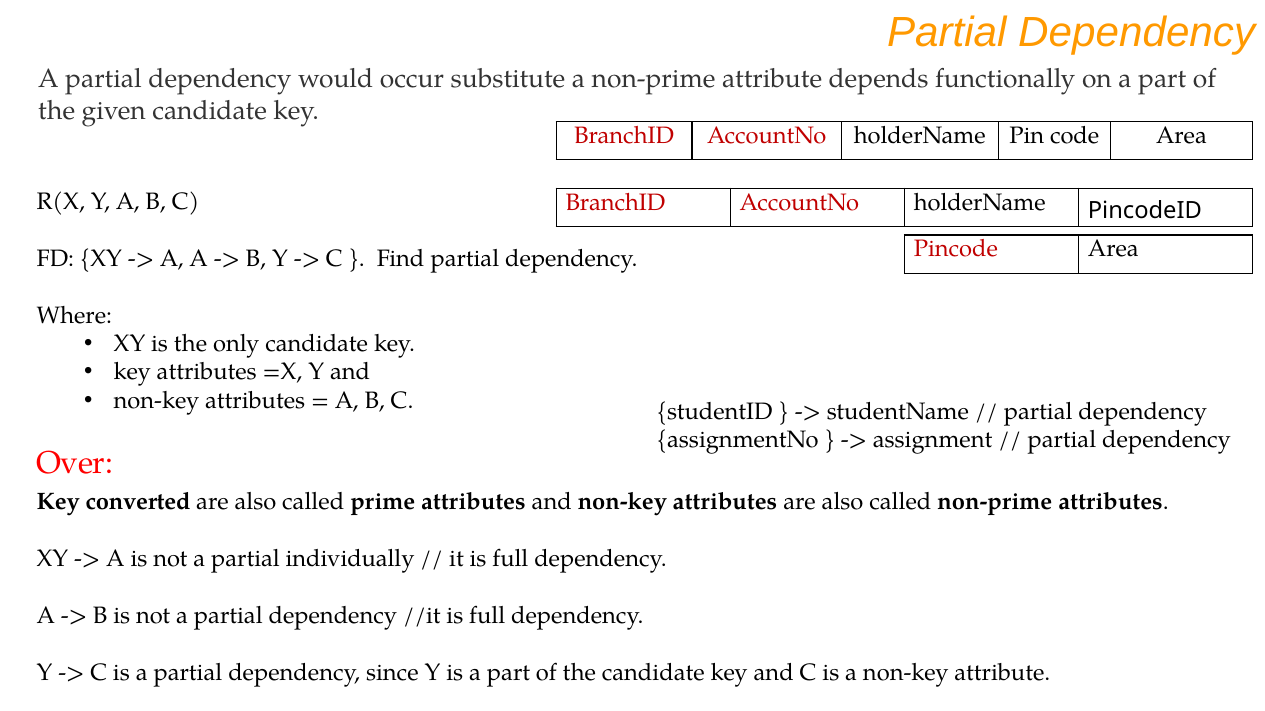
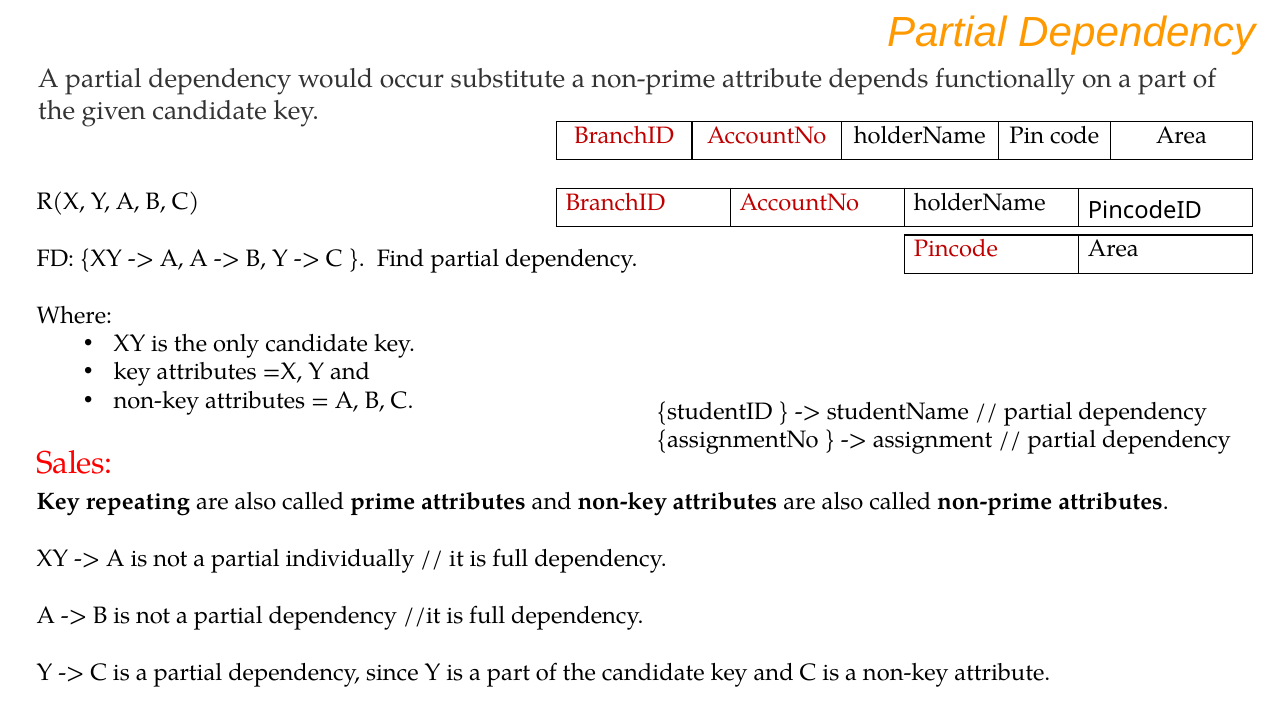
Over: Over -> Sales (75, 463)
converted: converted -> repeating (138, 502)
